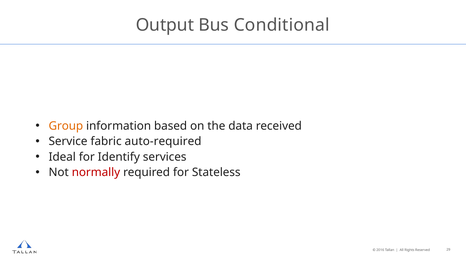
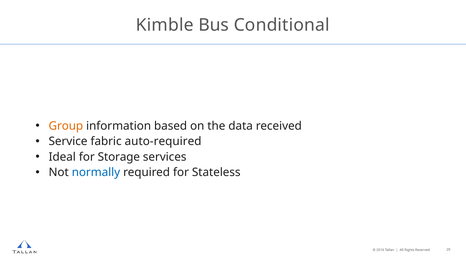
Output: Output -> Kimble (165, 25)
Identify: Identify -> Storage (119, 157)
normally colour: red -> blue (96, 172)
